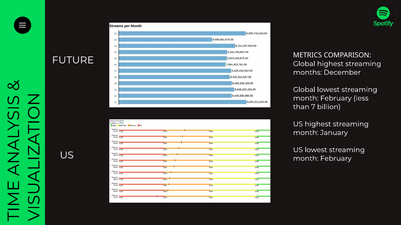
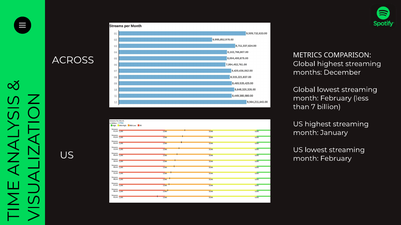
FUTURE: FUTURE -> ACROSS (73, 60)
